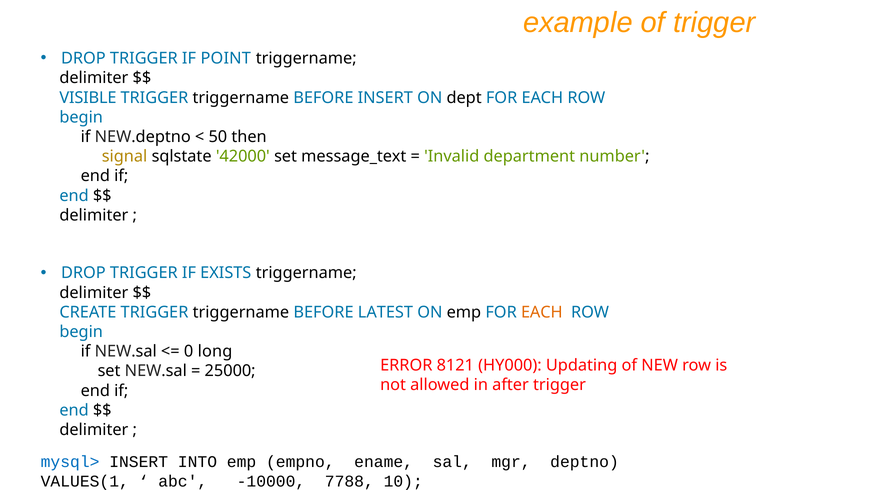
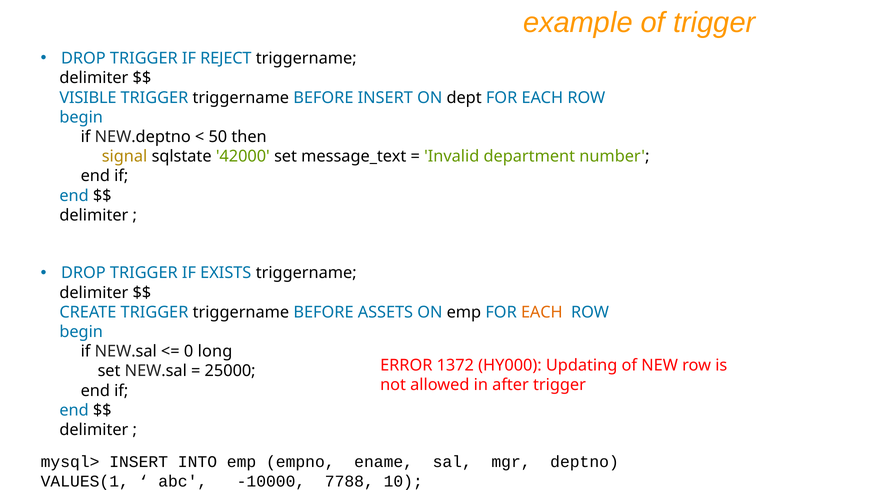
POINT: POINT -> REJECT (226, 58)
LATEST: LATEST -> ASSETS (385, 312)
8121: 8121 -> 1372 (455, 365)
mysql> colour: blue -> black (70, 462)
